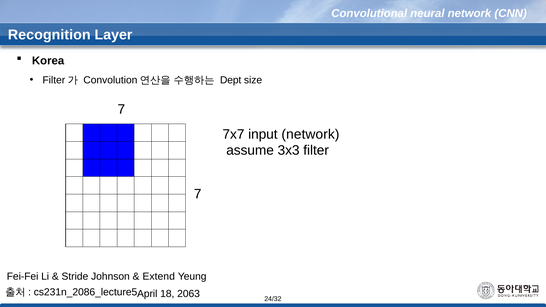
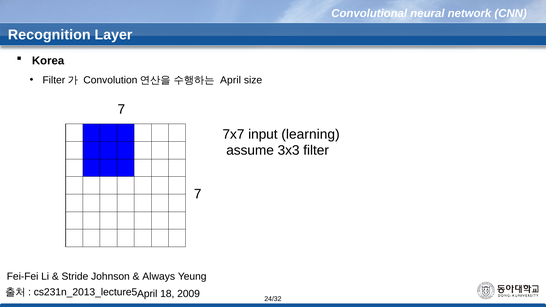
Dept: Dept -> April (231, 80)
input network: network -> learning (310, 134)
Extend: Extend -> Always (159, 277)
cs231n_2086_lecture5: cs231n_2086_lecture5 -> cs231n_2013_lecture5 (85, 292)
2063: 2063 -> 2009 (189, 294)
